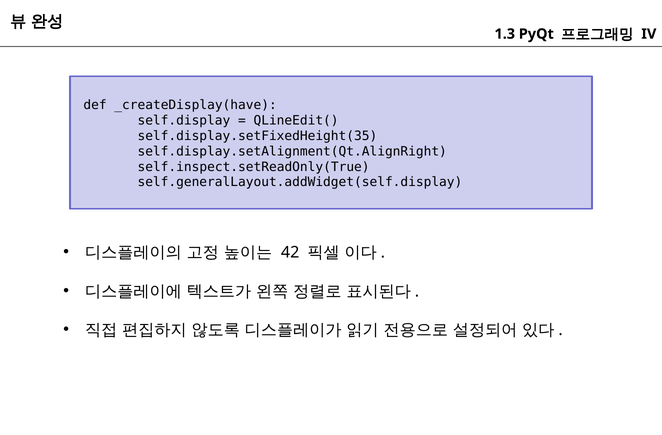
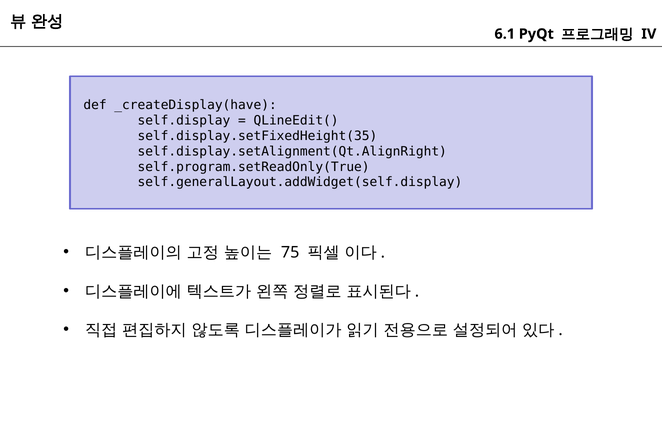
1.3: 1.3 -> 6.1 (505, 34)
self.inspect.setReadOnly(True: self.inspect.setReadOnly(True -> self.program.setReadOnly(True (254, 167)
42: 42 -> 75 (290, 252)
